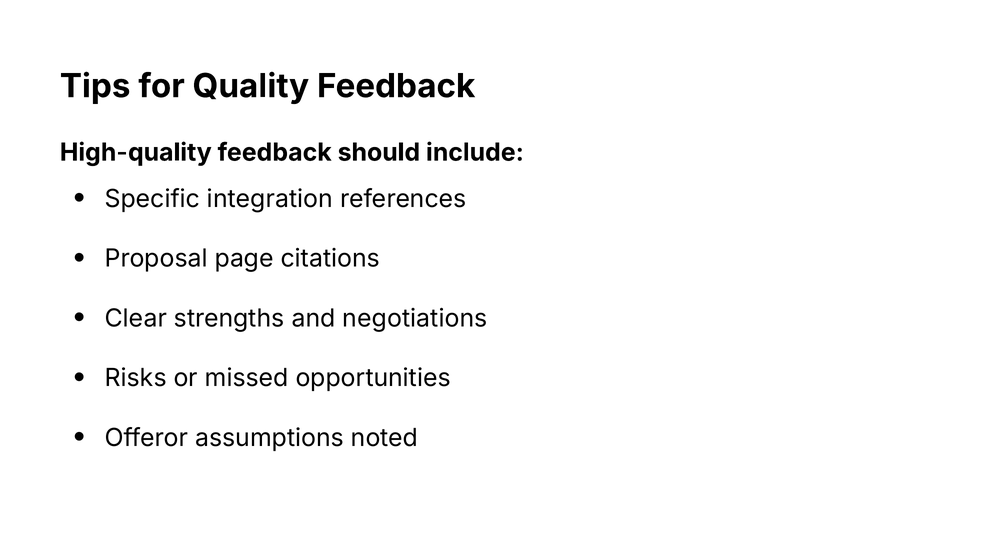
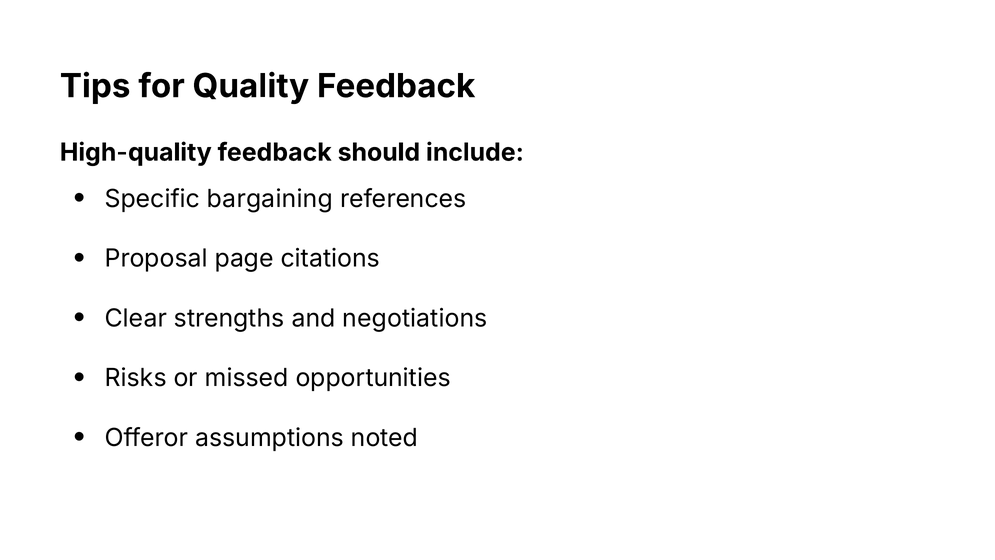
integration: integration -> bargaining (270, 199)
